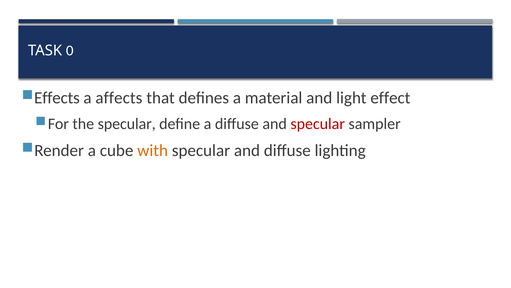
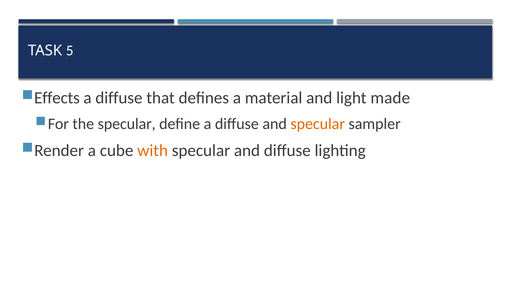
0: 0 -> 5 (70, 50)
affects: affects -> diffuse (119, 98)
effect: effect -> made (390, 98)
specular colour: red -> orange (318, 124)
